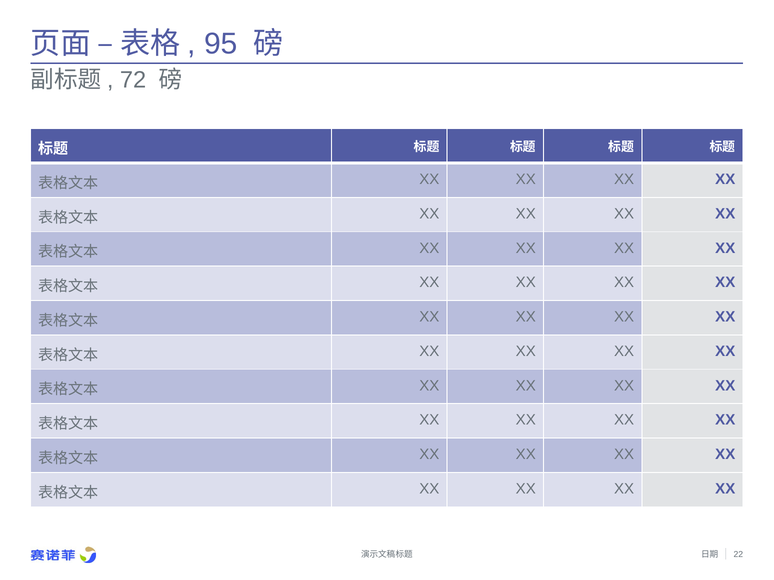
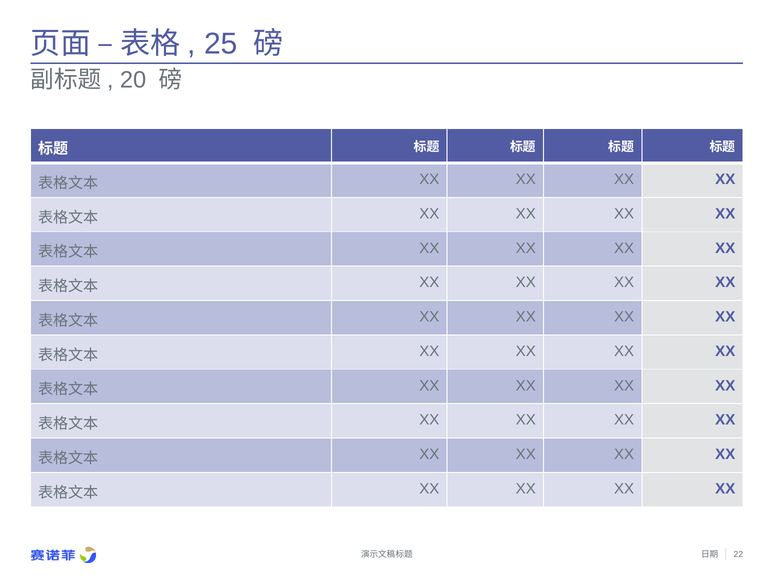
95: 95 -> 25 (221, 44)
72: 72 -> 20 (133, 80)
